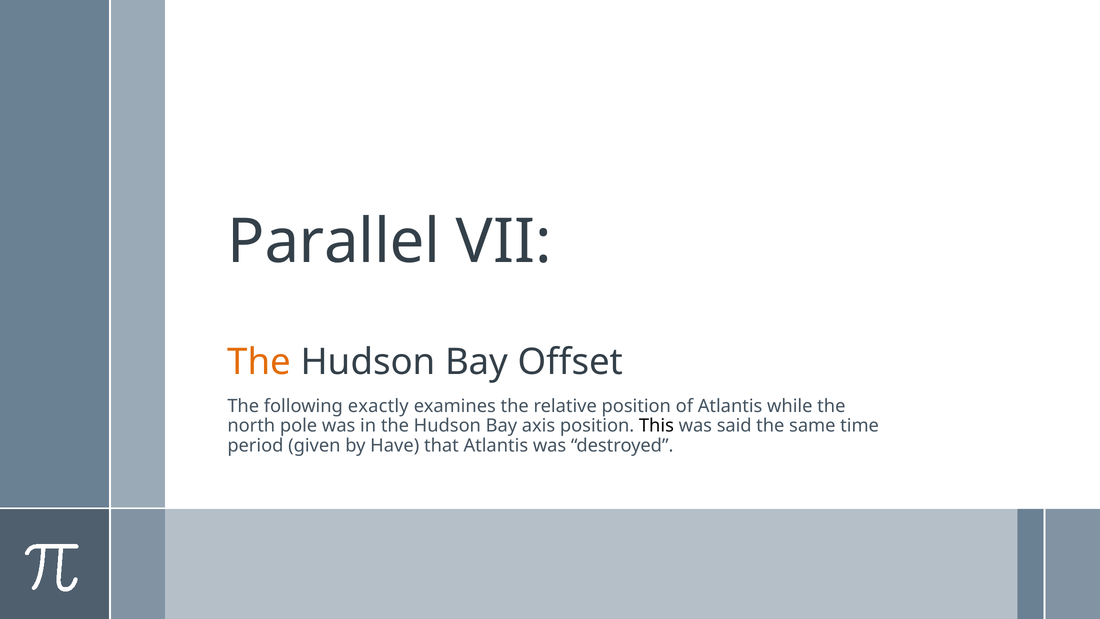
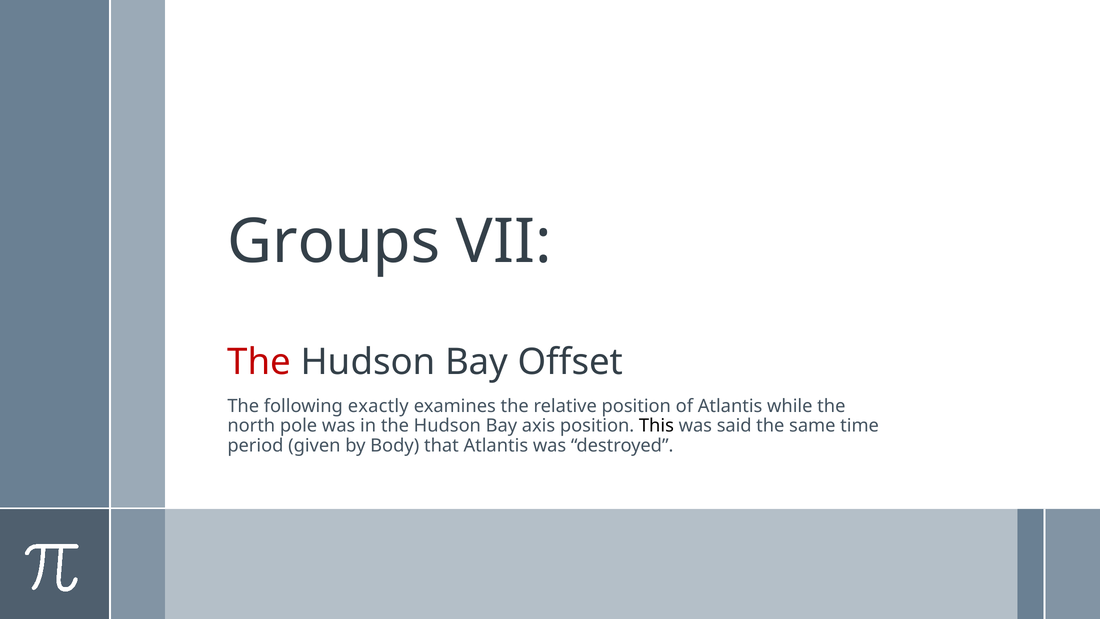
Parallel: Parallel -> Groups (334, 242)
The colour: orange -> red (259, 362)
Have: Have -> Body (395, 445)
